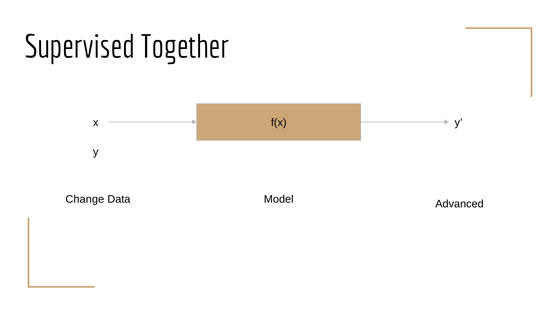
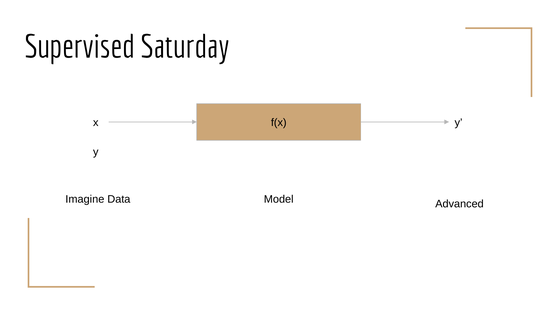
Together: Together -> Saturday (185, 47)
Change: Change -> Imagine (85, 199)
